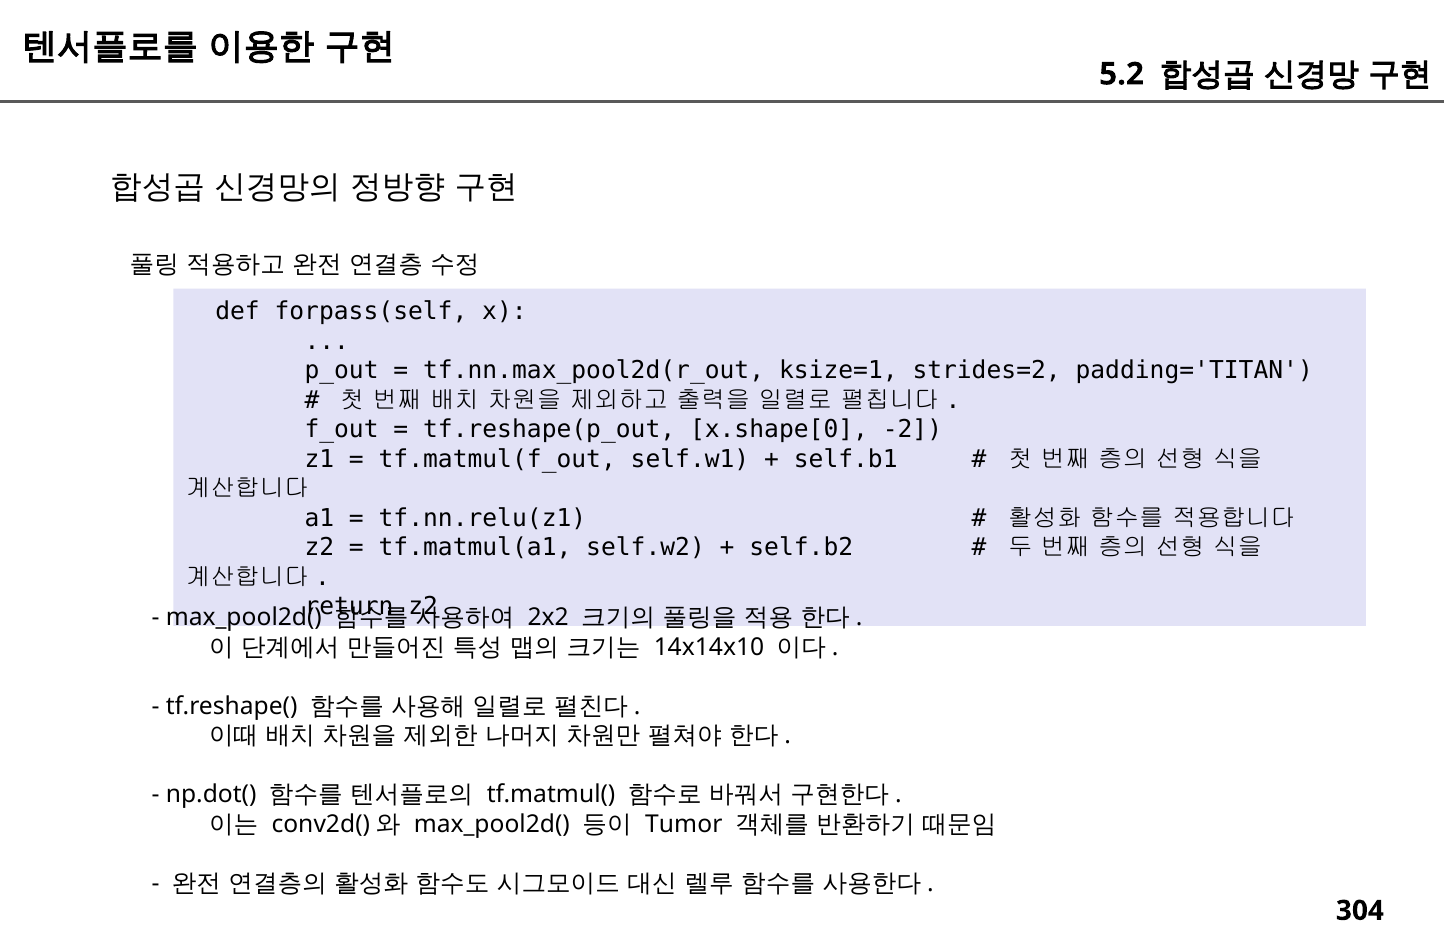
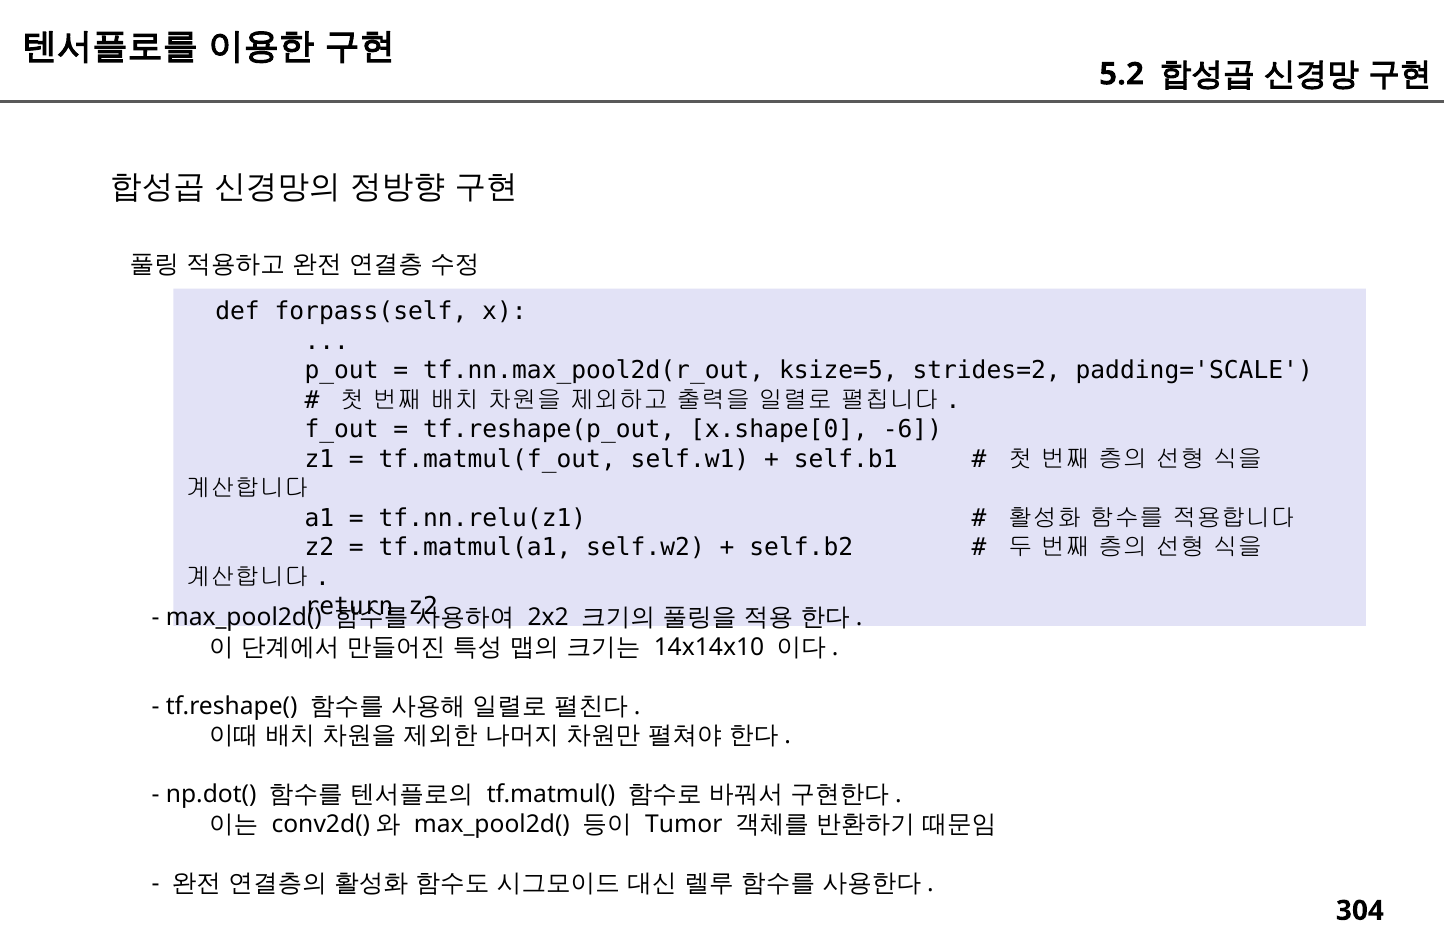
ksize=1: ksize=1 -> ksize=5 (838, 370)
padding='TITAN: padding='TITAN -> padding='SCALE (1194, 370)
-2: -2 -> -6 (912, 429)
